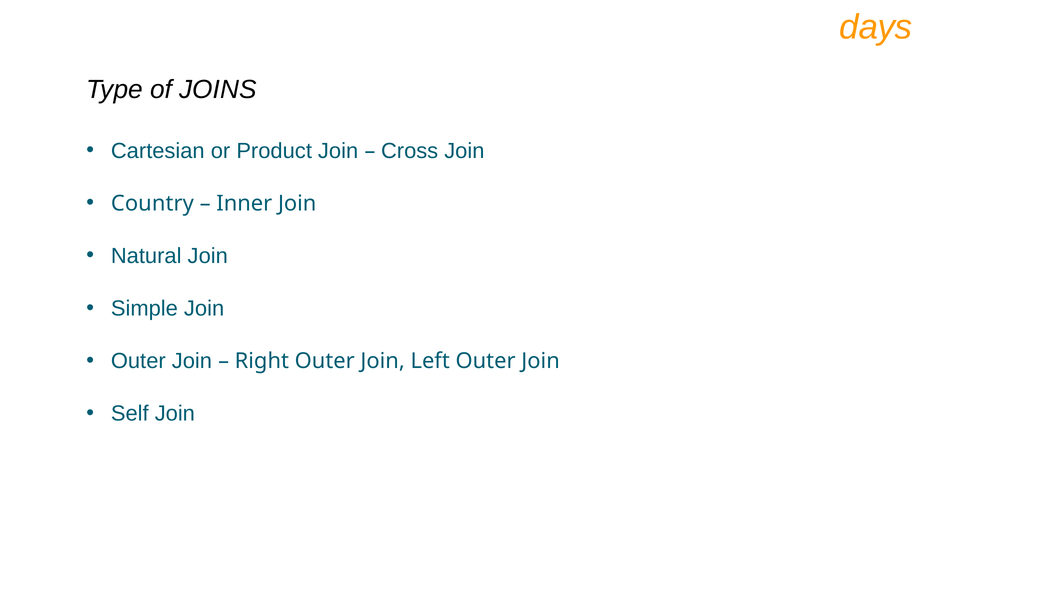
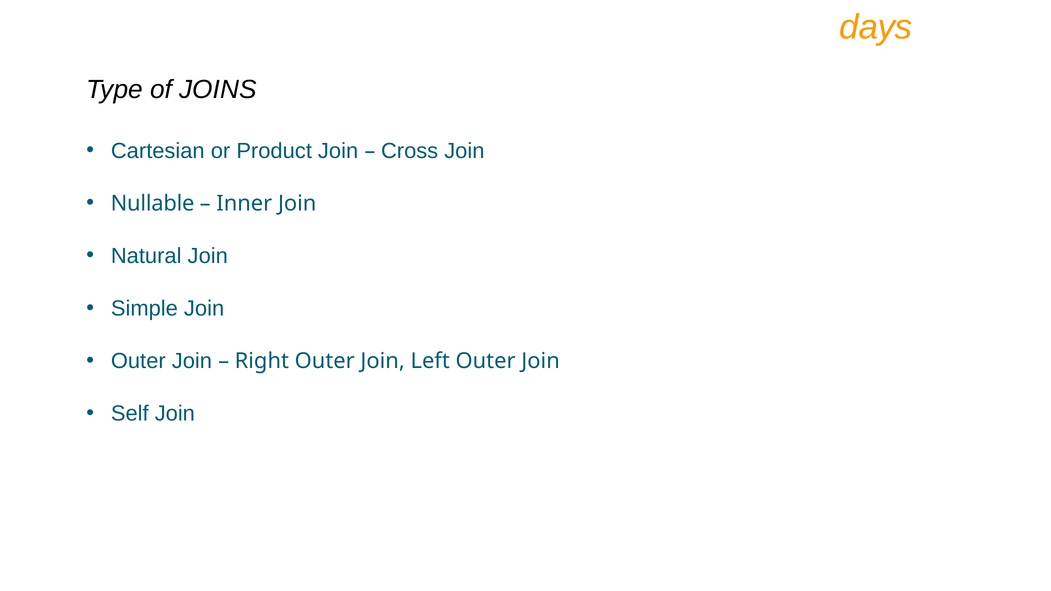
Country: Country -> Nullable (153, 203)
